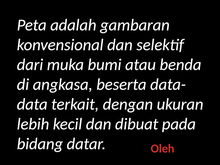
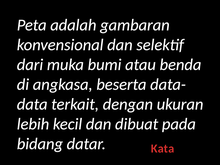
Oleh: Oleh -> Kata (163, 149)
